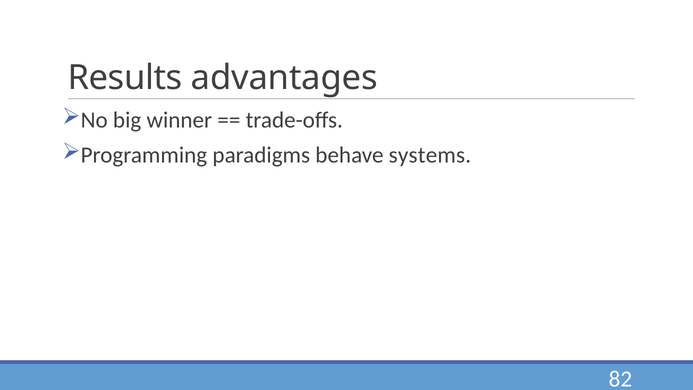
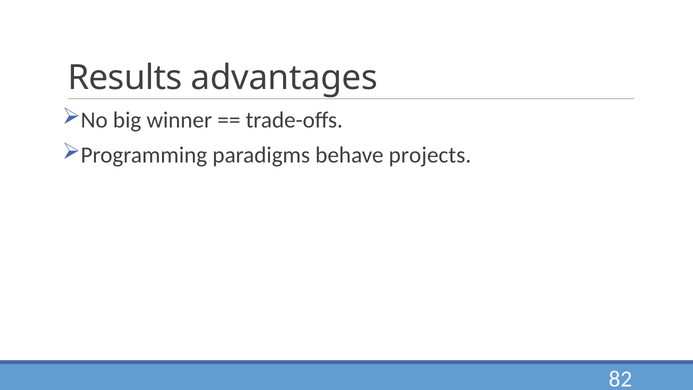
systems: systems -> projects (430, 155)
